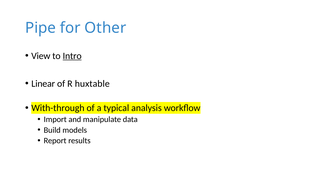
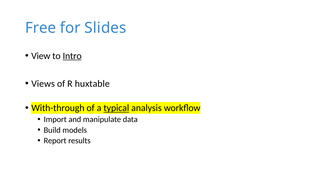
Pipe: Pipe -> Free (41, 28)
Other: Other -> Slides (105, 28)
Linear: Linear -> Views (43, 83)
typical underline: none -> present (116, 108)
